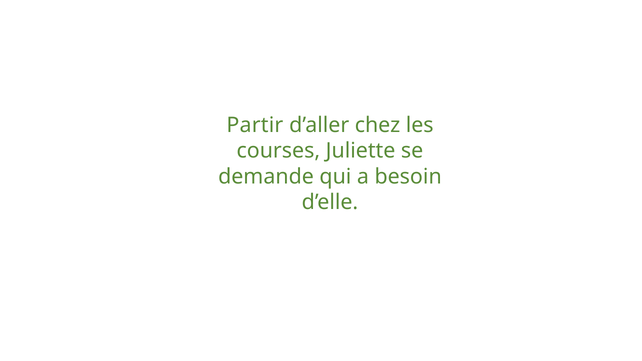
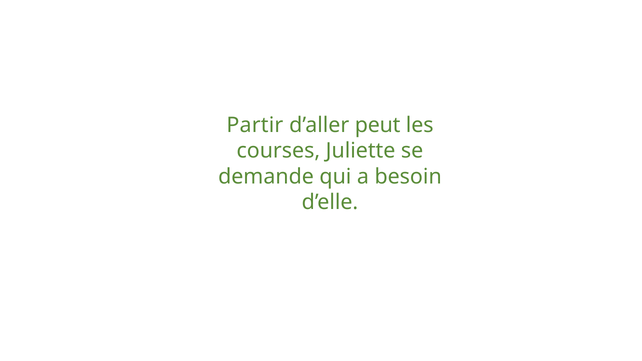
chez: chez -> peut (378, 125)
